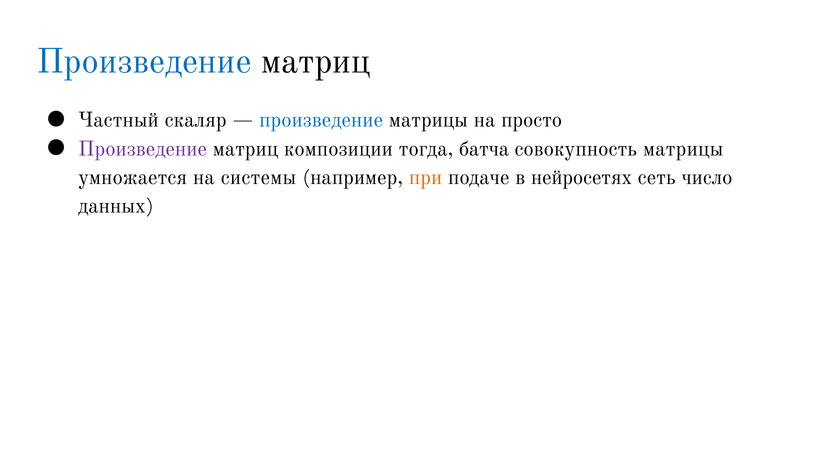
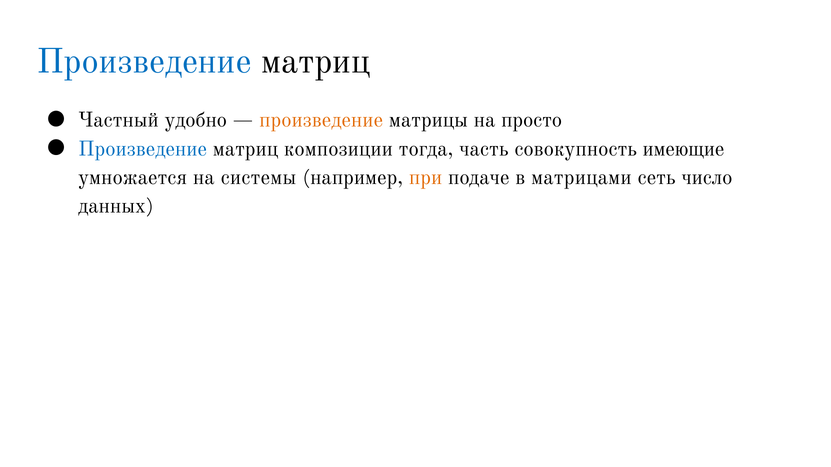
скаляр: скаляр -> удобно (196, 120)
произведение colour: blue -> orange (321, 120)
Произведение colour: purple -> blue (143, 149)
батча: батча -> часть (484, 149)
совокупность матрицы: матрицы -> имеющие (683, 149)
нейросетях: нейросетях -> матрицами (581, 178)
